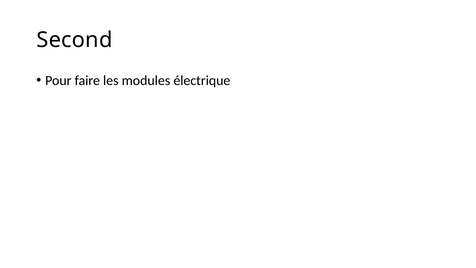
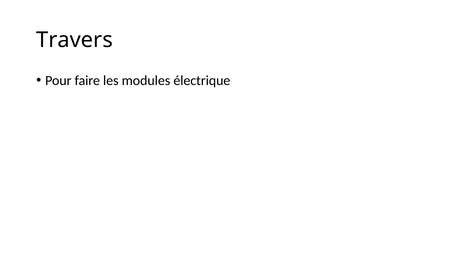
Second: Second -> Travers (75, 40)
